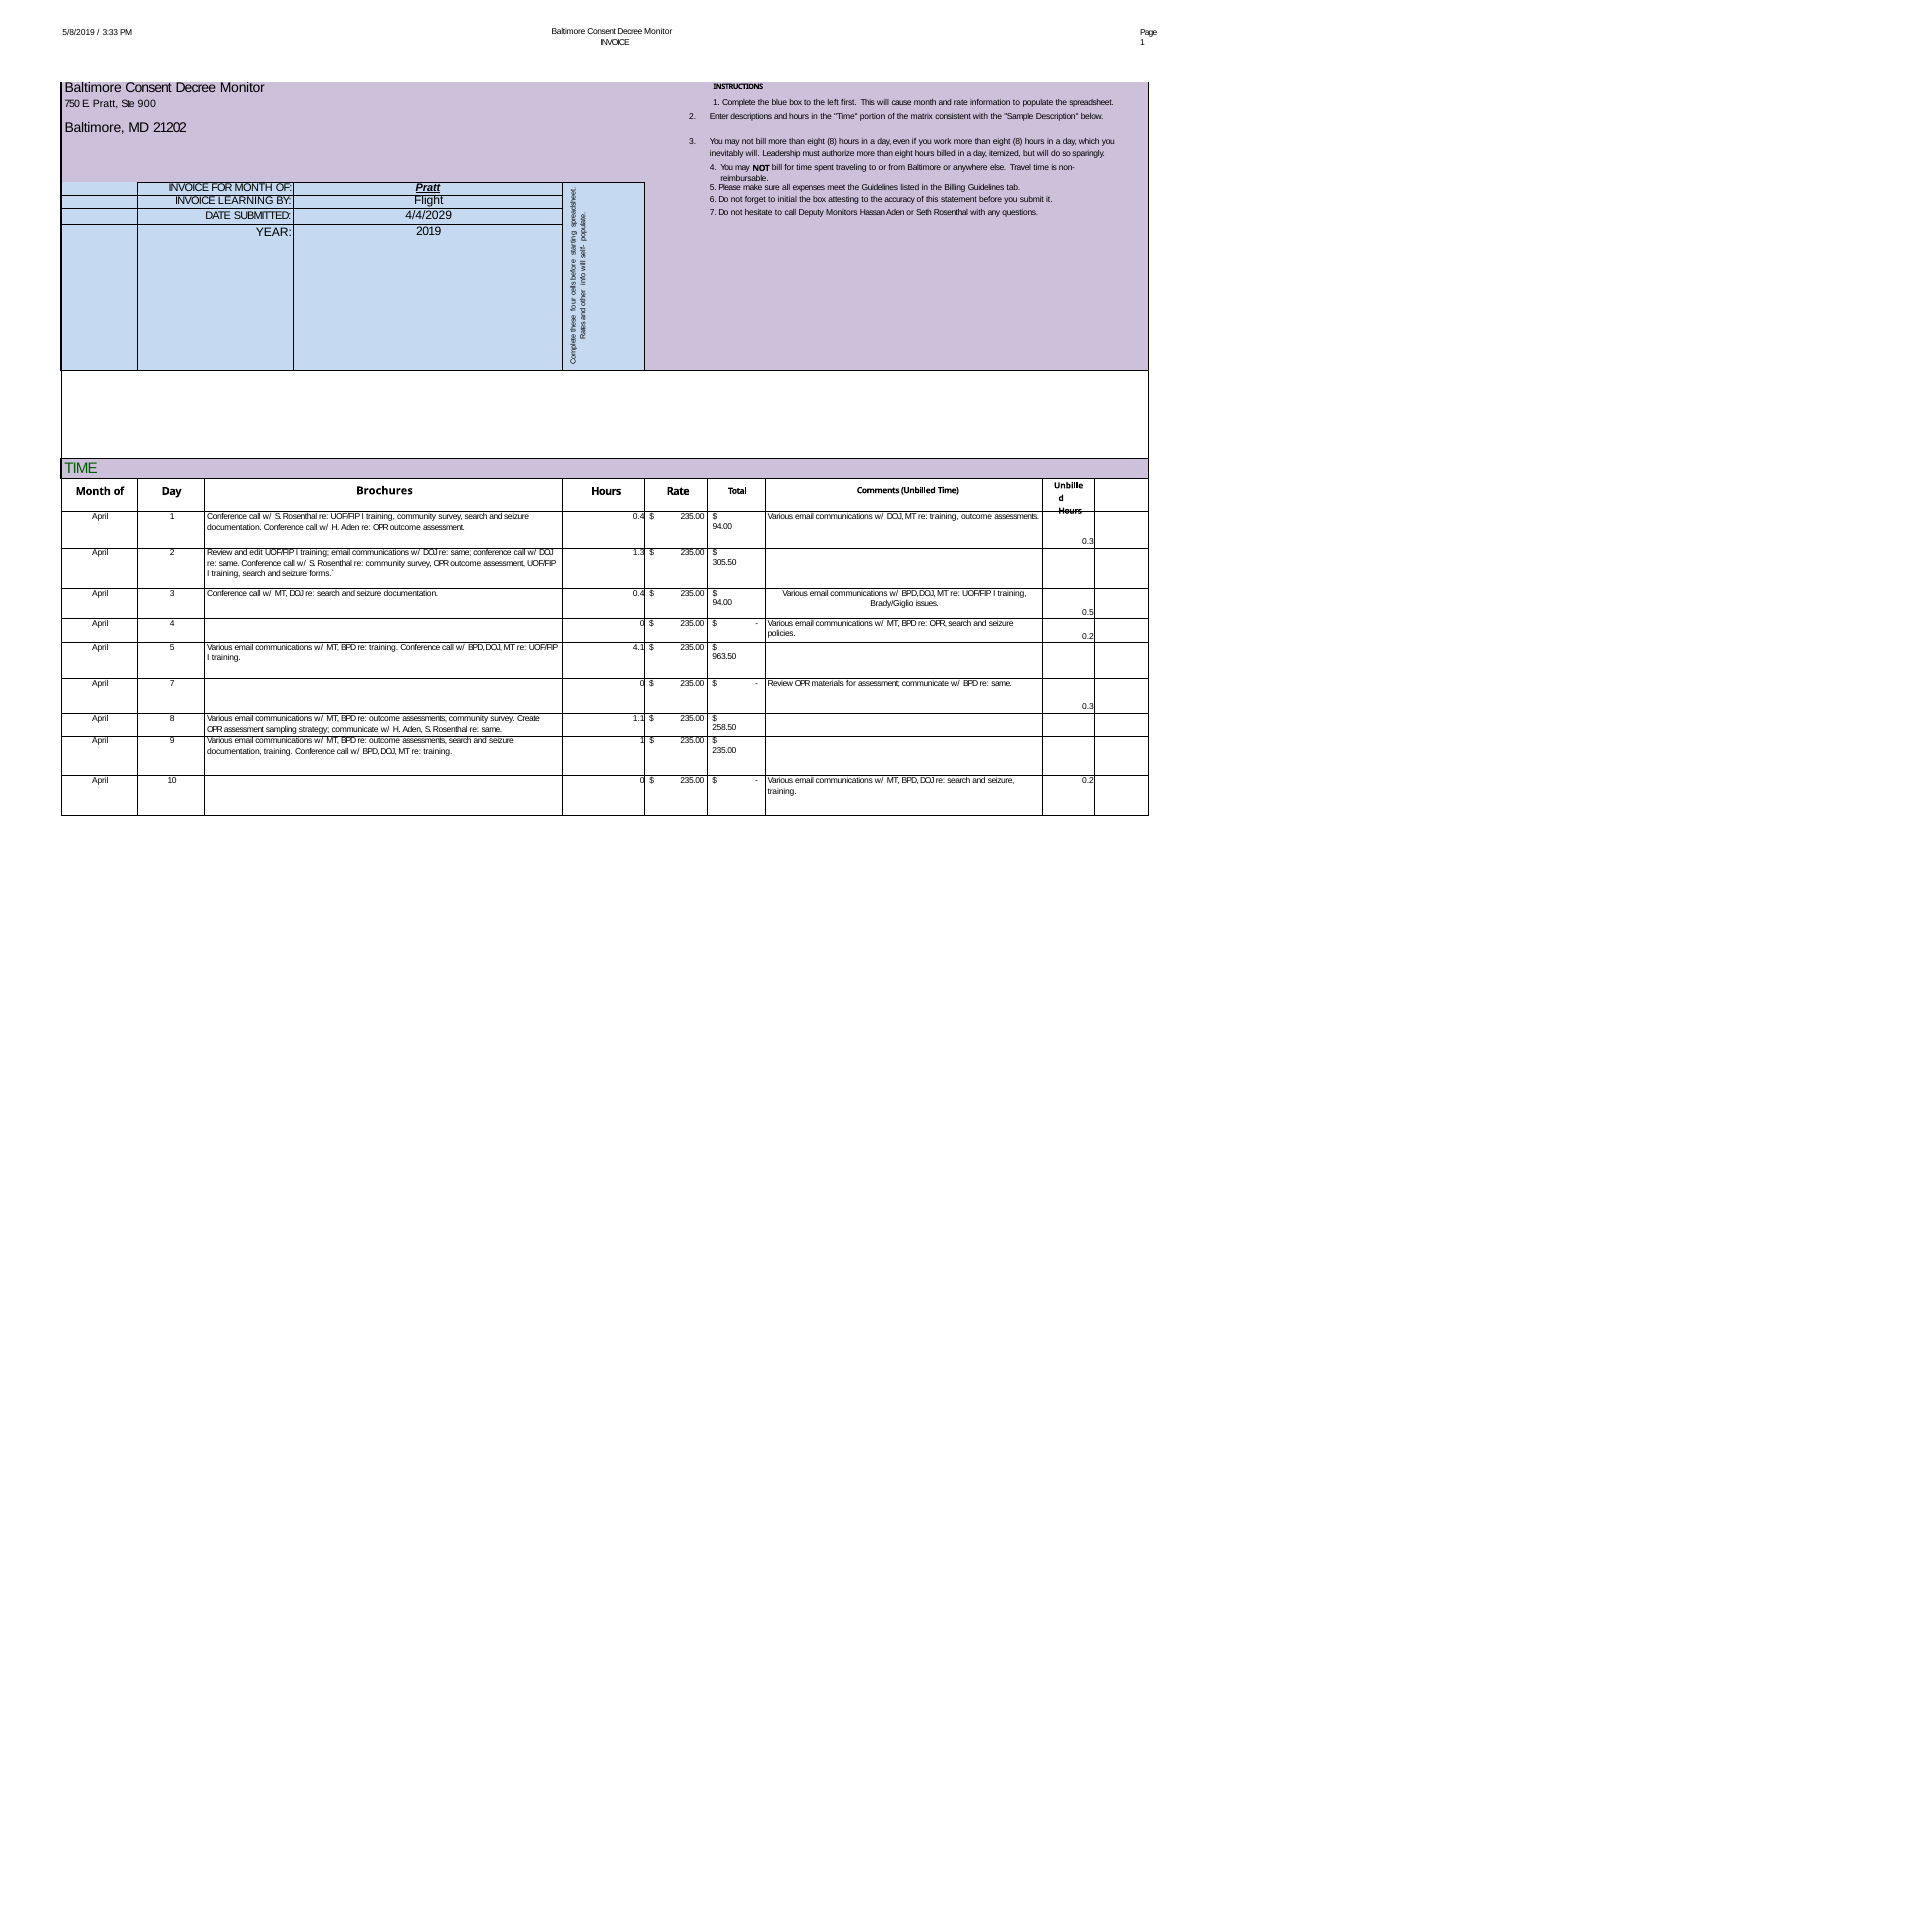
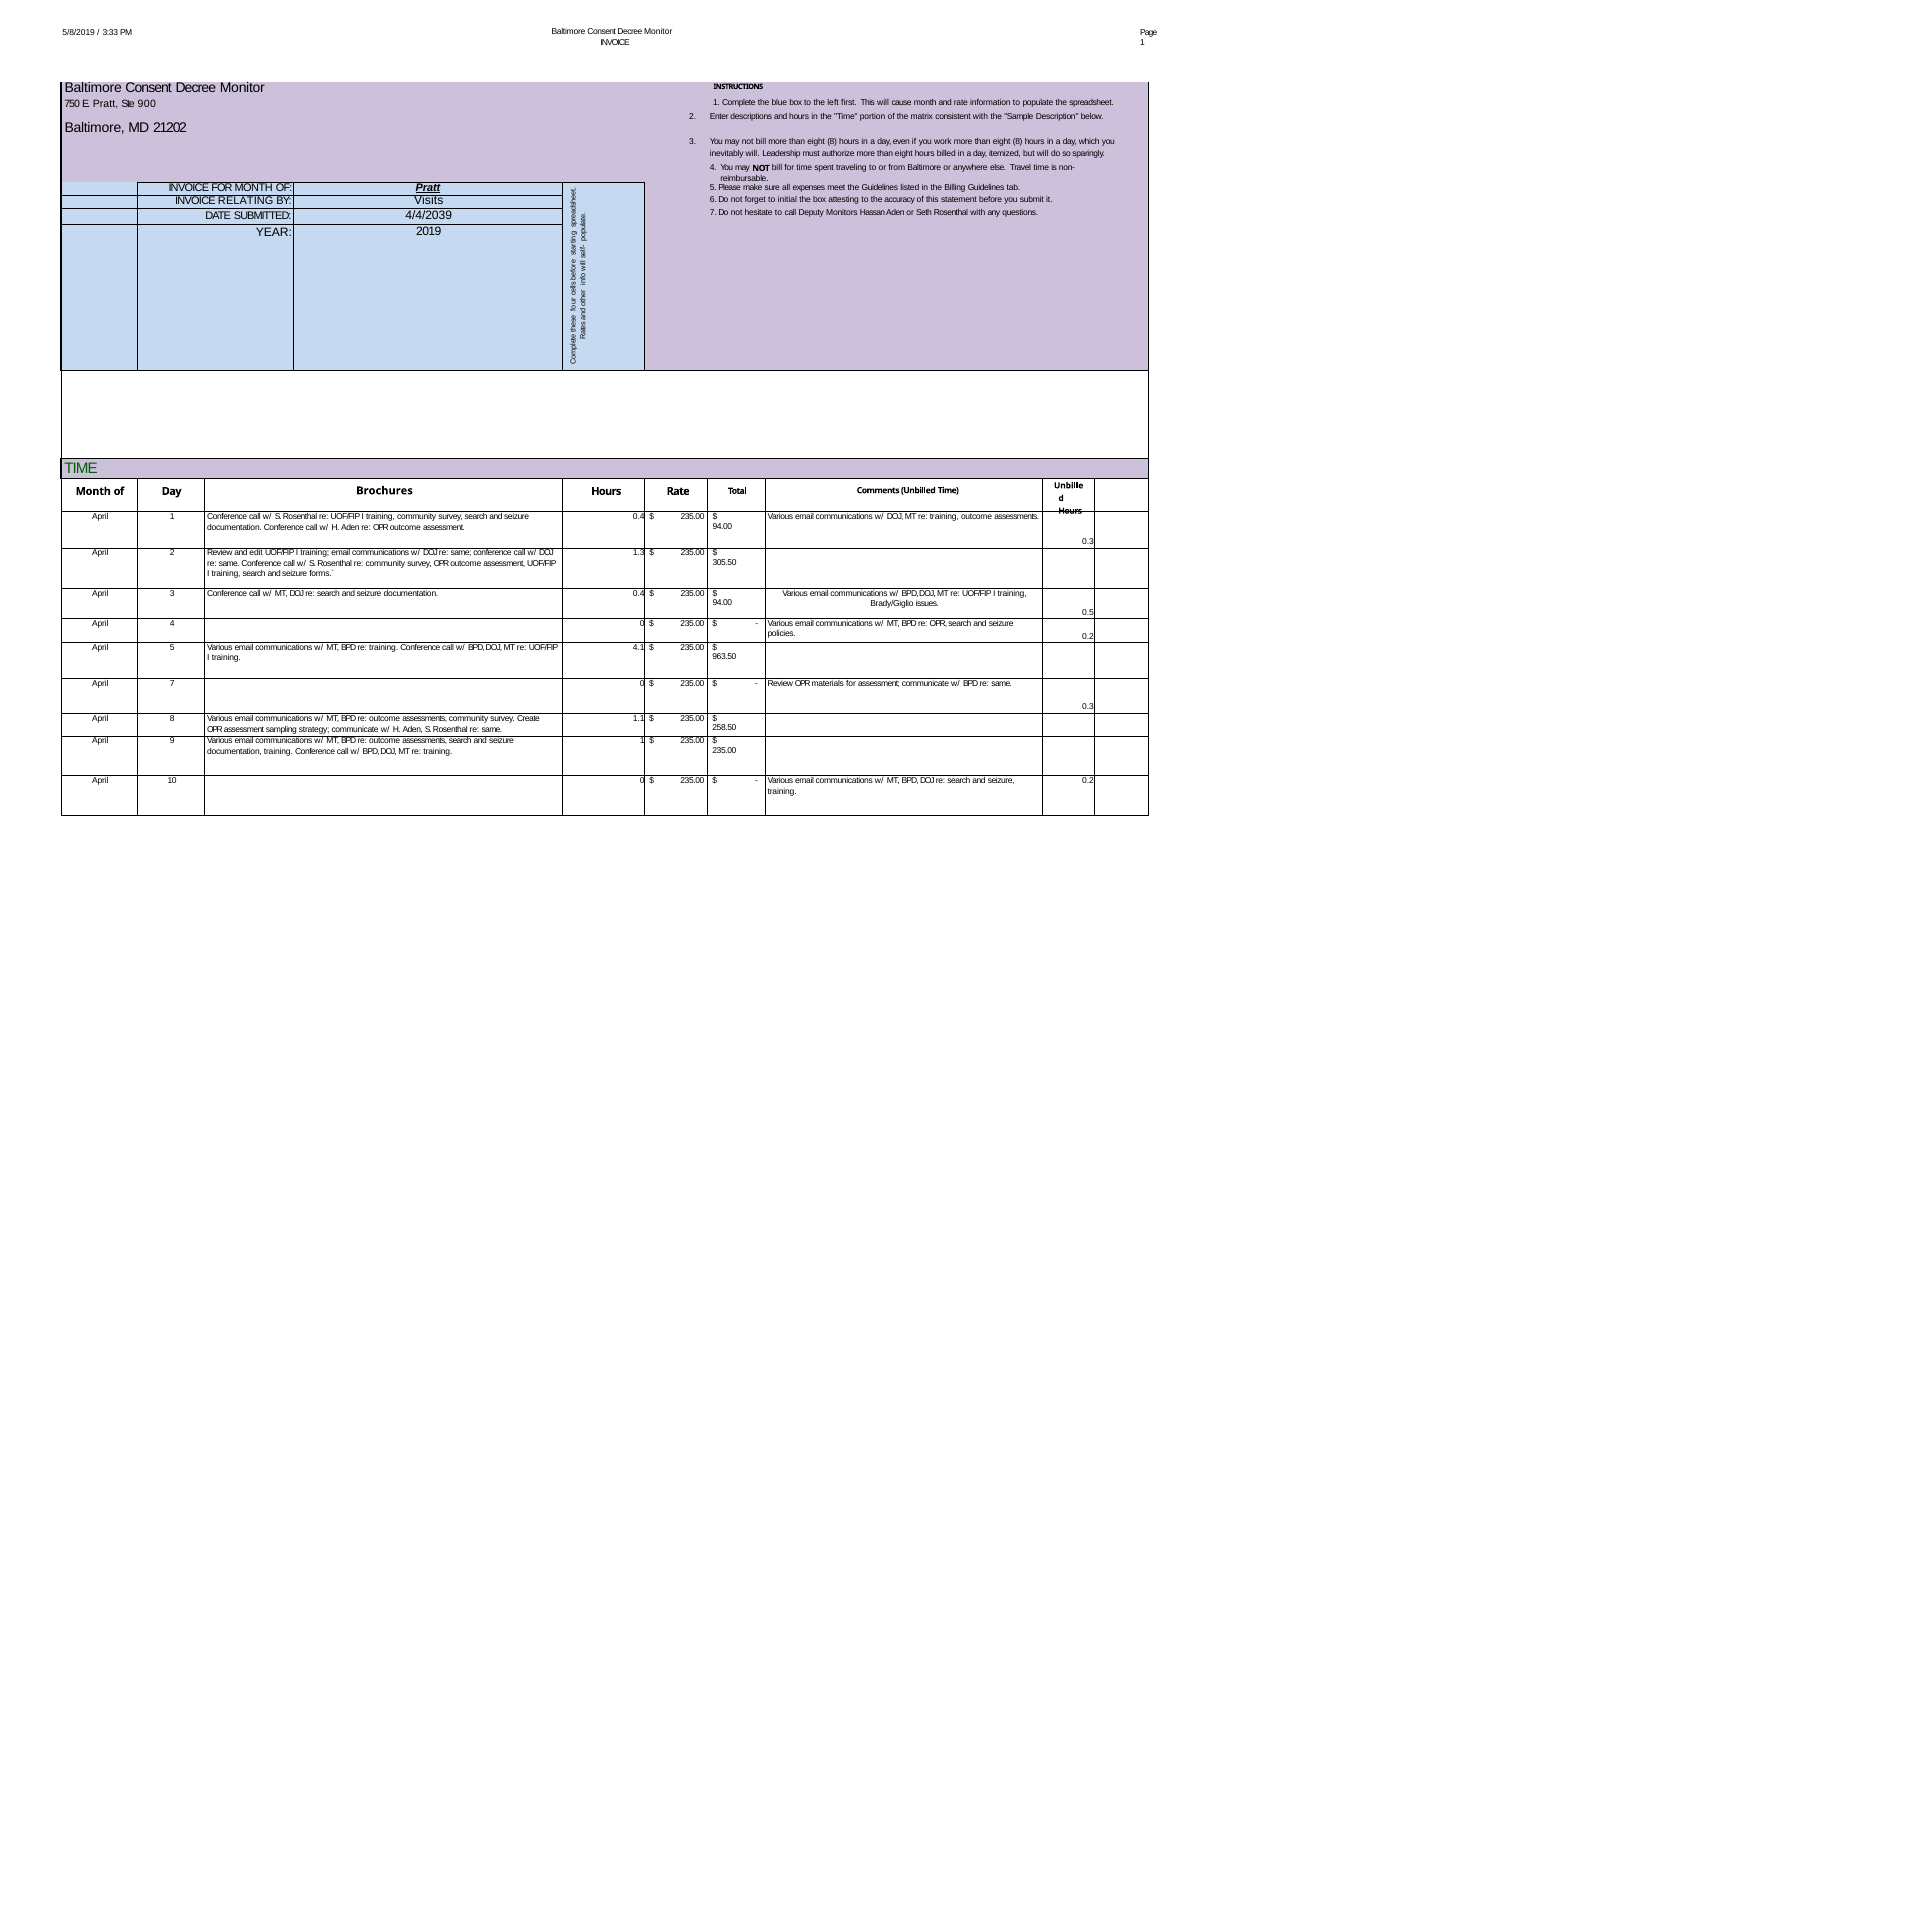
LEARNING: LEARNING -> RELATING (246, 201)
Flight: Flight -> Visits (429, 200)
4/4/2029: 4/4/2029 -> 4/4/2039 (429, 216)
